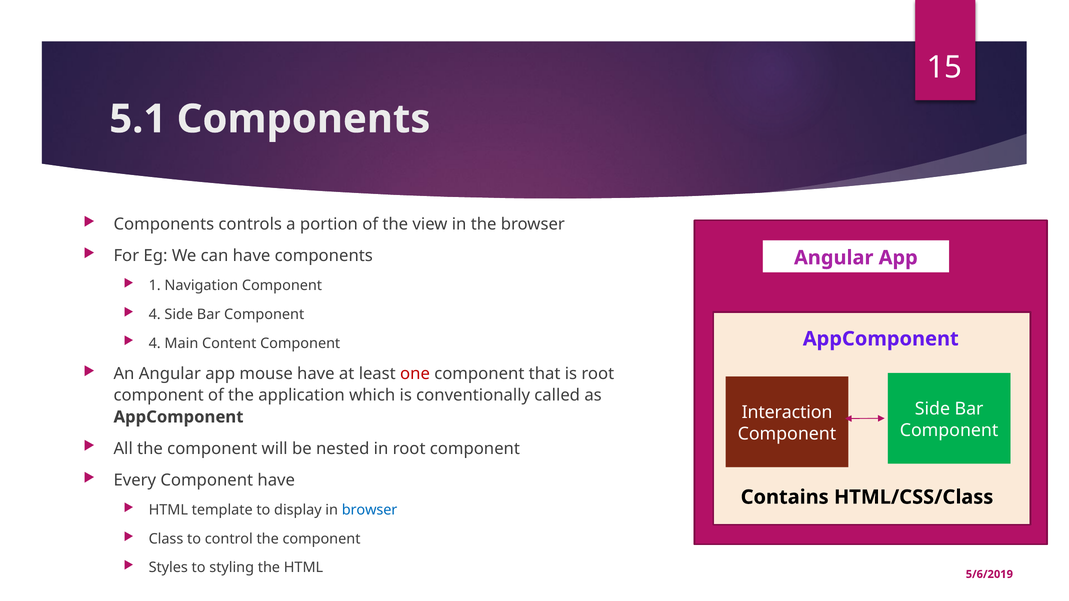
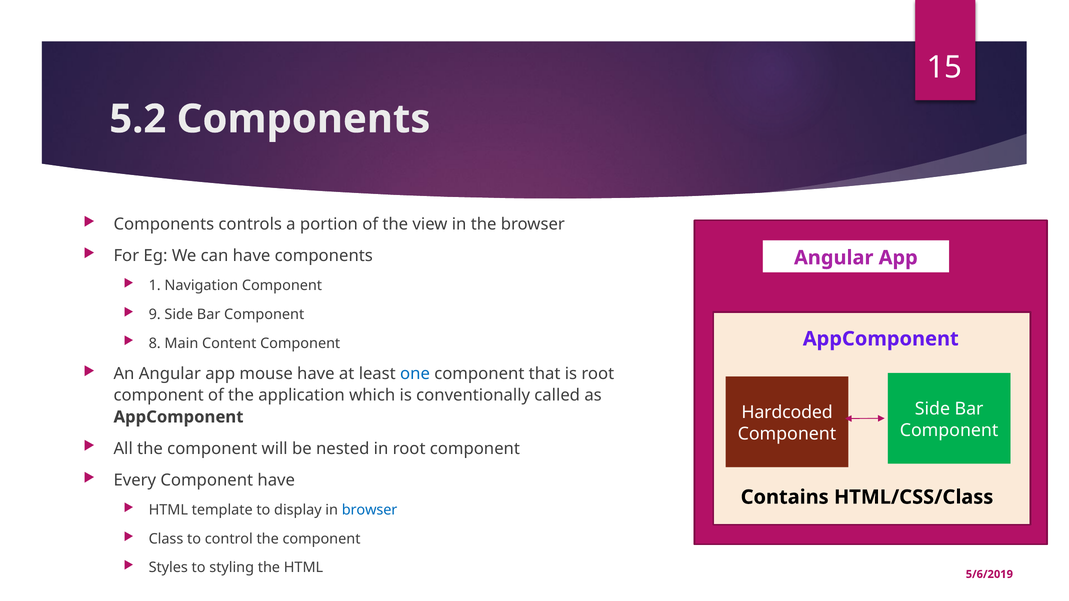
5.1: 5.1 -> 5.2 (138, 119)
4: 4 -> 9 (155, 315)
4: 4 -> 8 (155, 343)
one colour: red -> blue (415, 374)
Interaction: Interaction -> Hardcoded (787, 413)
